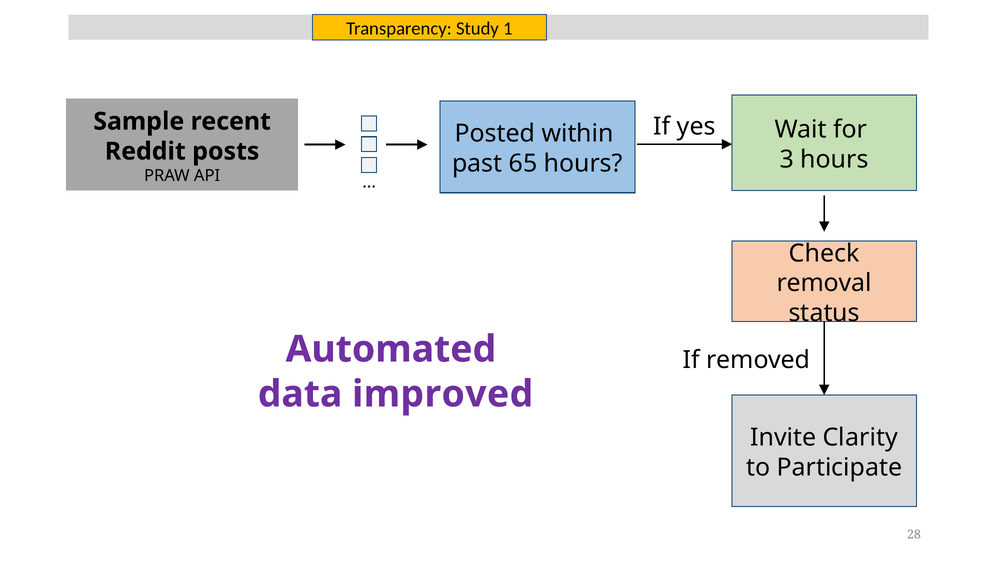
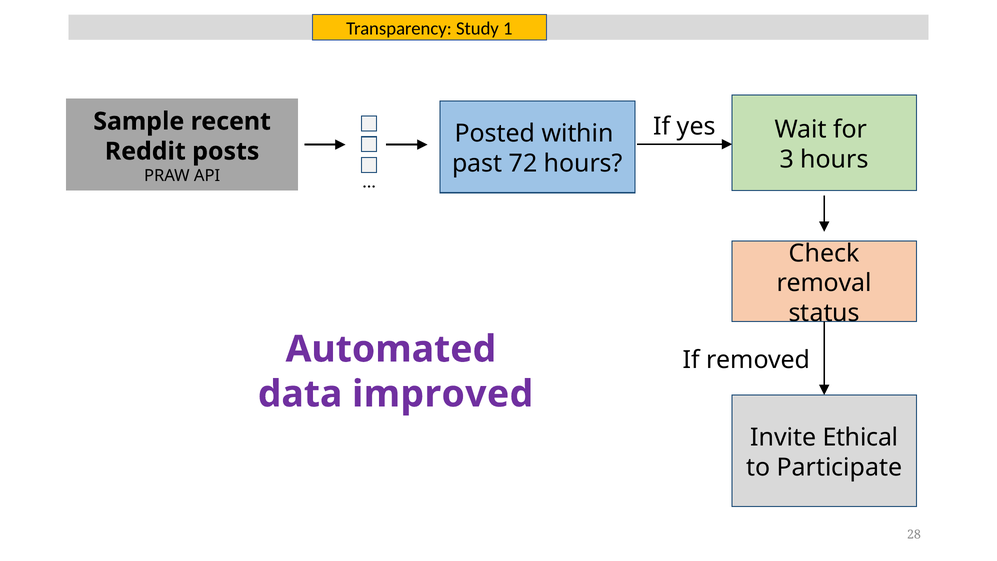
65: 65 -> 72 (523, 164)
Clarity: Clarity -> Ethical (860, 437)
